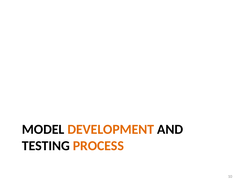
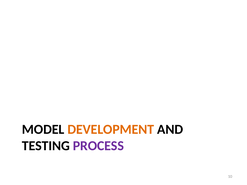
PROCESS colour: orange -> purple (98, 146)
